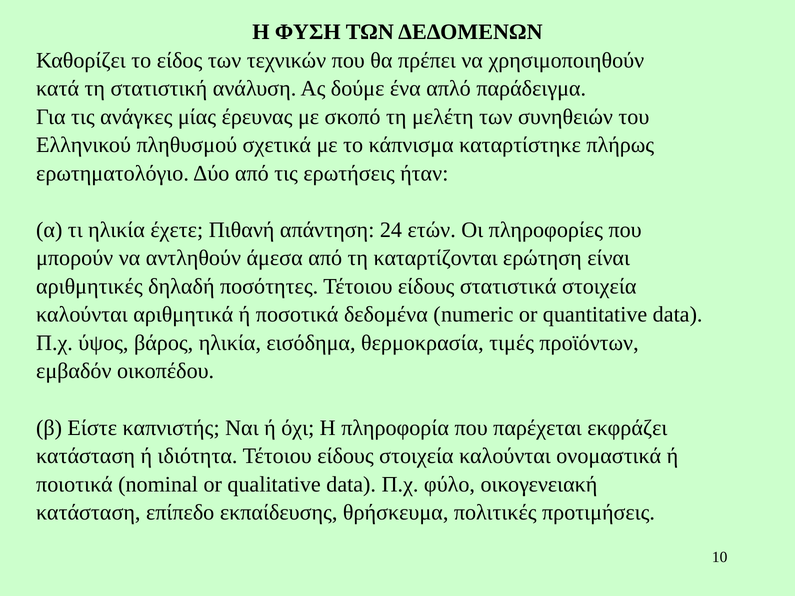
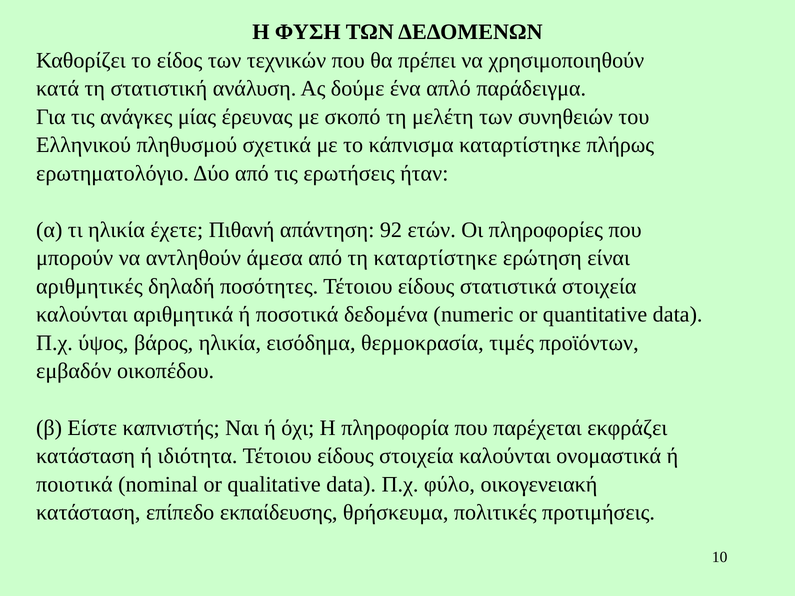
24: 24 -> 92 (391, 230)
τη καταρτίζονται: καταρτίζονται -> καταρτίστηκε (435, 258)
